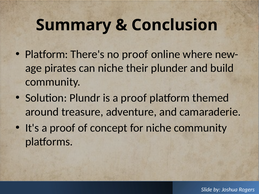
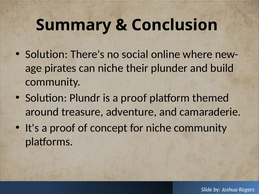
Platform: Platform -> Solution (46, 54)
no proof: proof -> social (135, 54)
